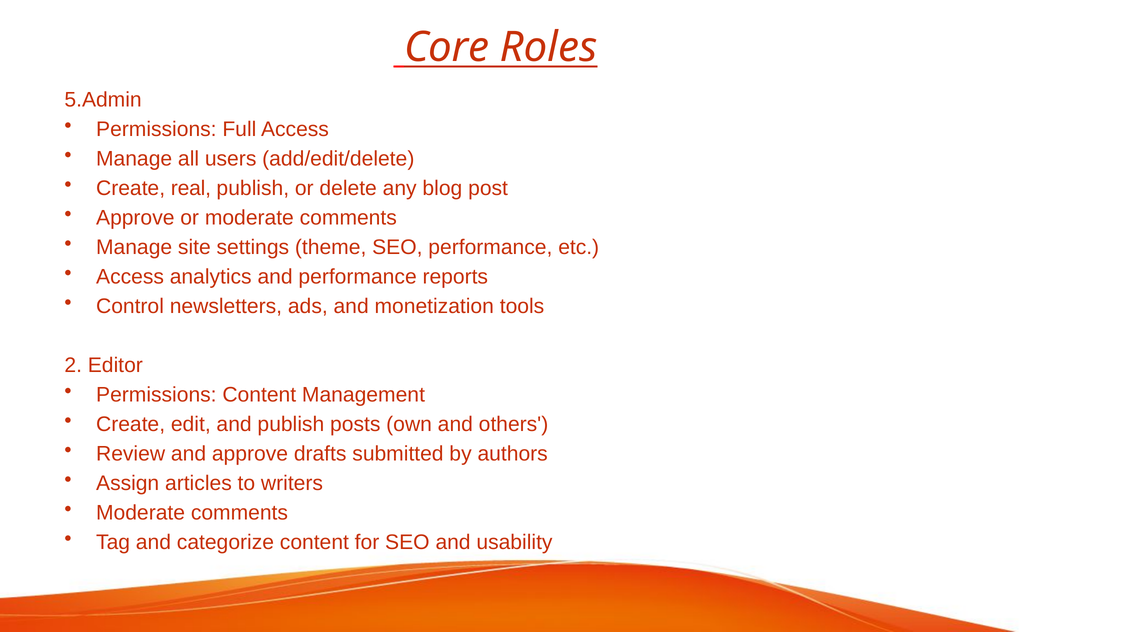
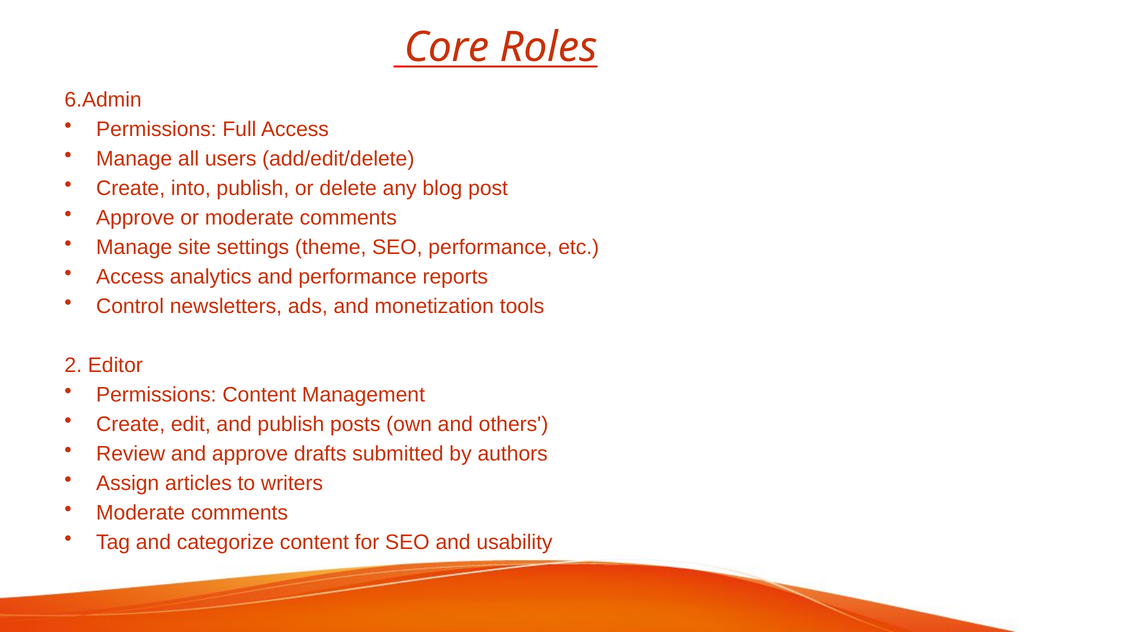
5.Admin: 5.Admin -> 6.Admin (103, 100)
real: real -> into (191, 188)
